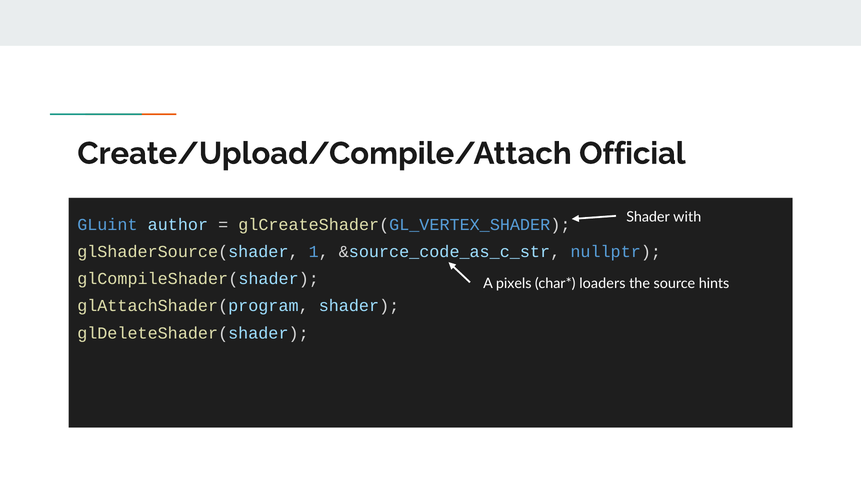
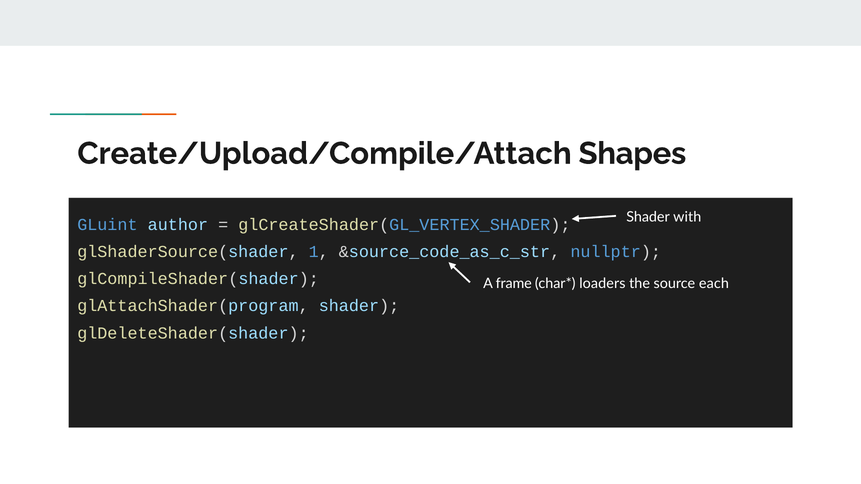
Official: Official -> Shapes (632, 154)
pixels: pixels -> frame (514, 284)
hints: hints -> each (714, 284)
